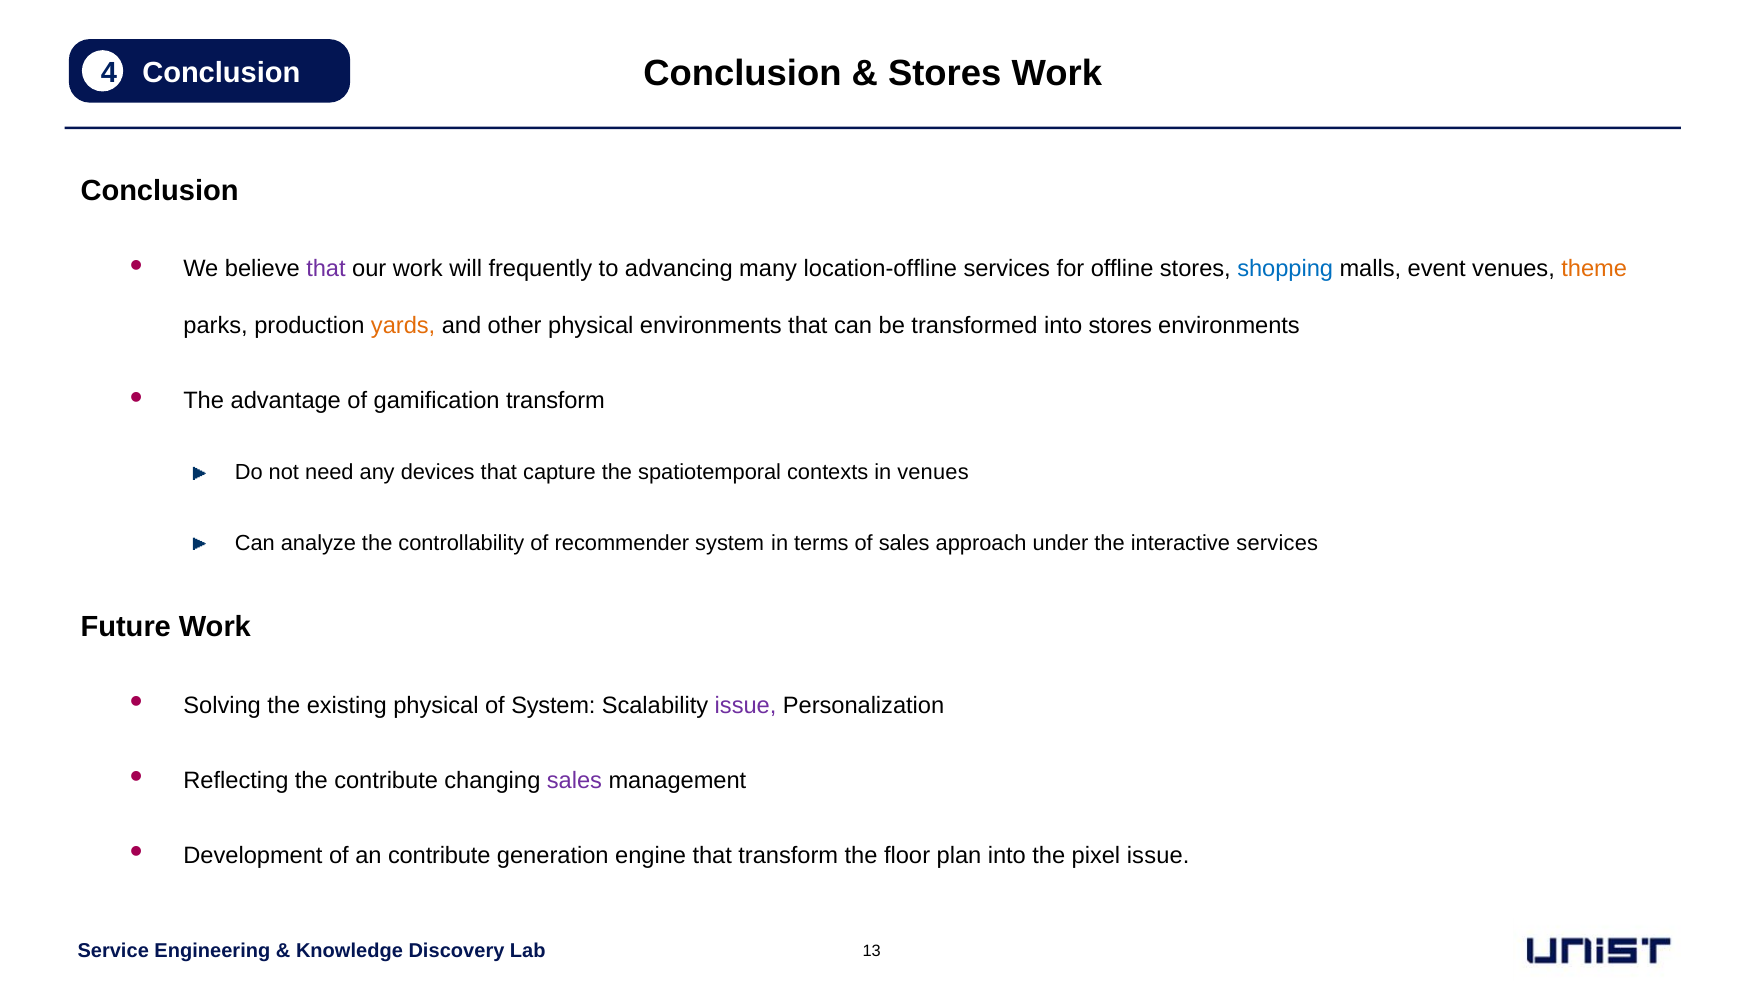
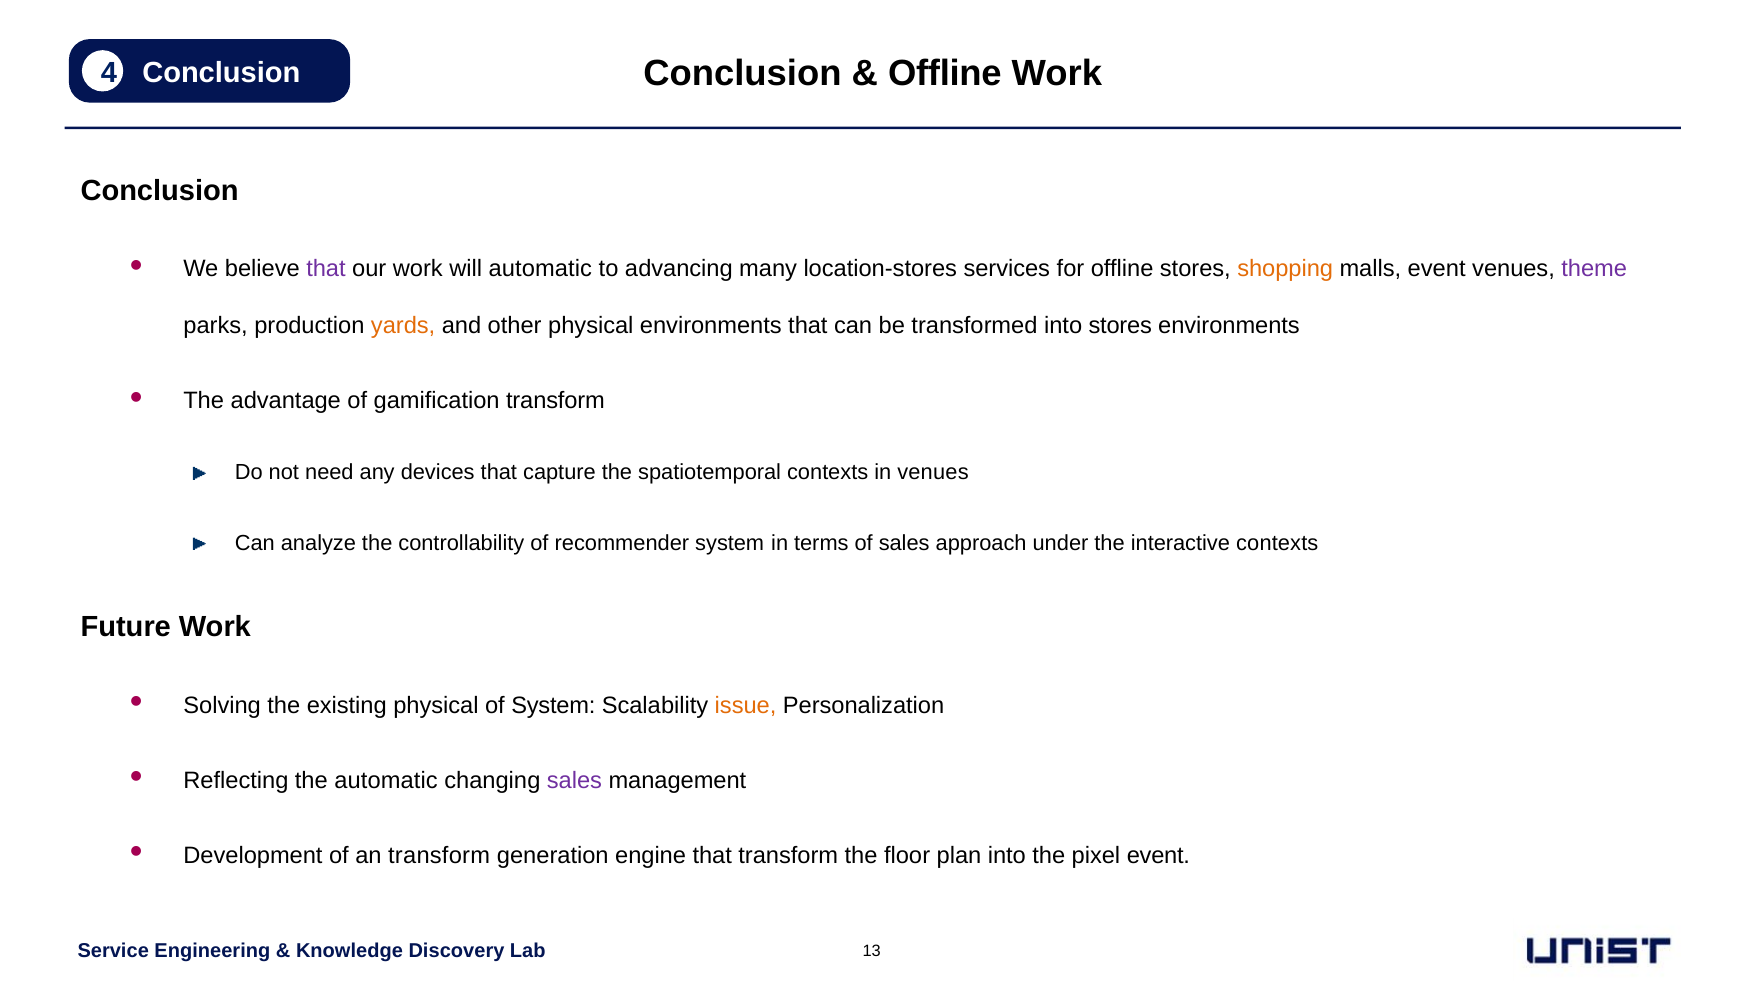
Stores: Stores -> Offline (945, 73)
will frequently: frequently -> automatic (540, 269)
location-offline: location-offline -> location-stores (880, 269)
shopping colour: blue -> orange (1285, 269)
theme colour: orange -> purple (1594, 269)
interactive services: services -> contexts (1277, 543)
issue colour: purple -> orange (746, 705)
the contribute: contribute -> automatic (386, 780)
an contribute: contribute -> transform (439, 855)
pixel issue: issue -> event (1158, 855)
